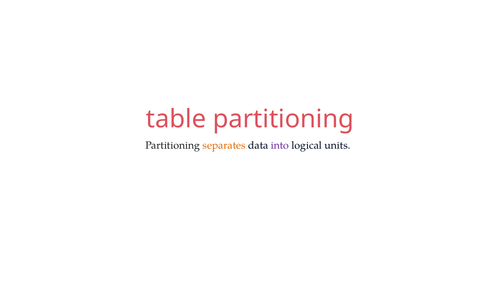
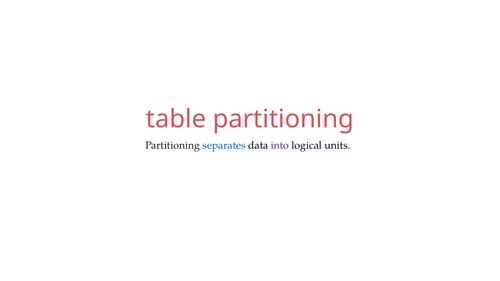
separates colour: orange -> blue (224, 146)
